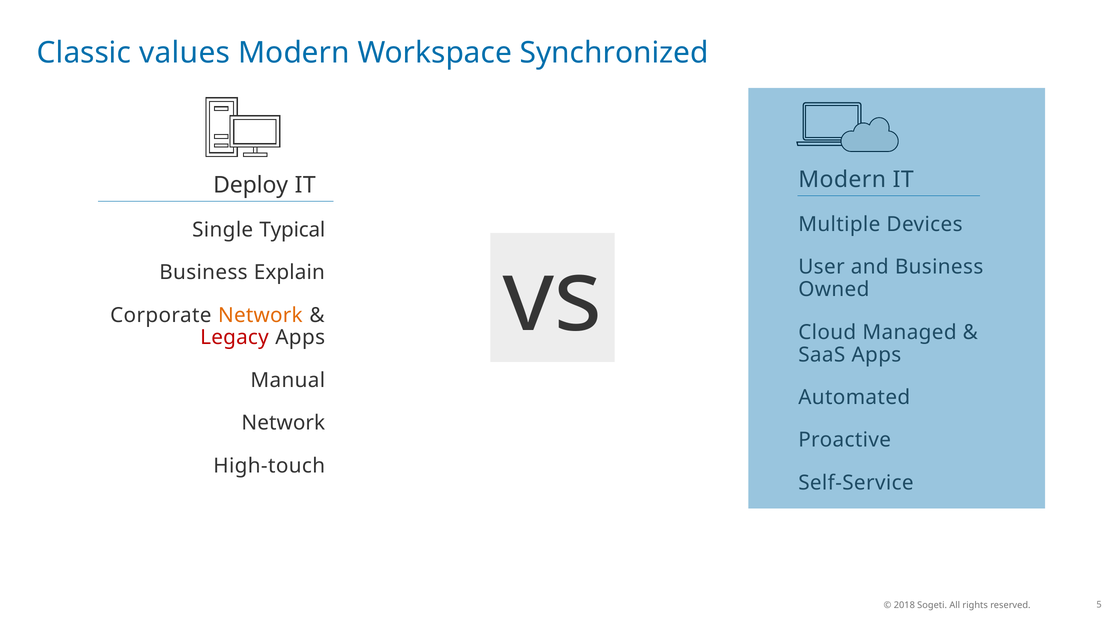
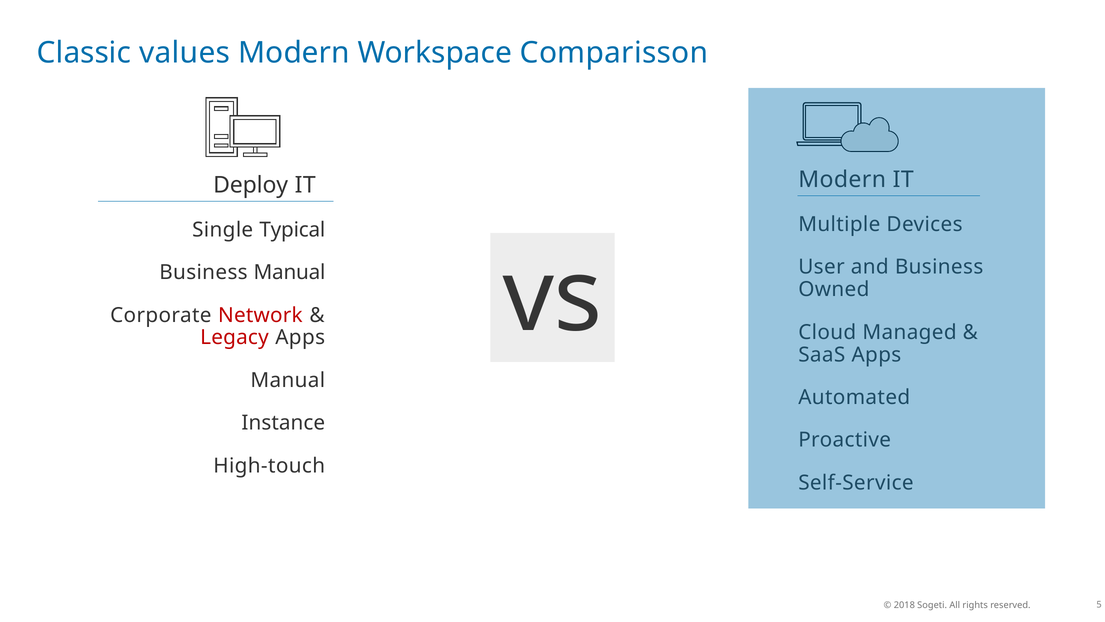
Synchronized: Synchronized -> Comparisson (614, 53)
Business Explain: Explain -> Manual (289, 272)
Network colour: orange -> red (260, 315)
Network: Network -> Instance (283, 423)
